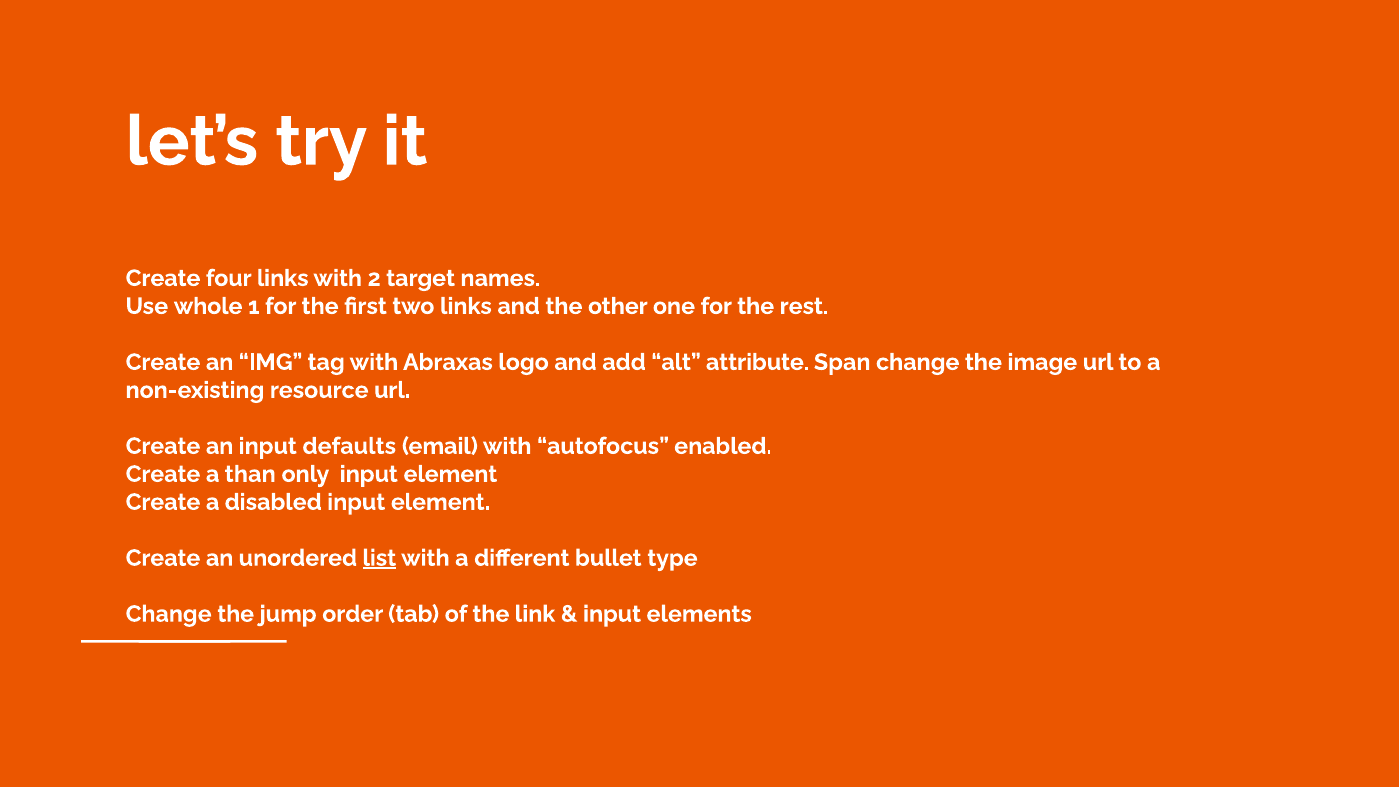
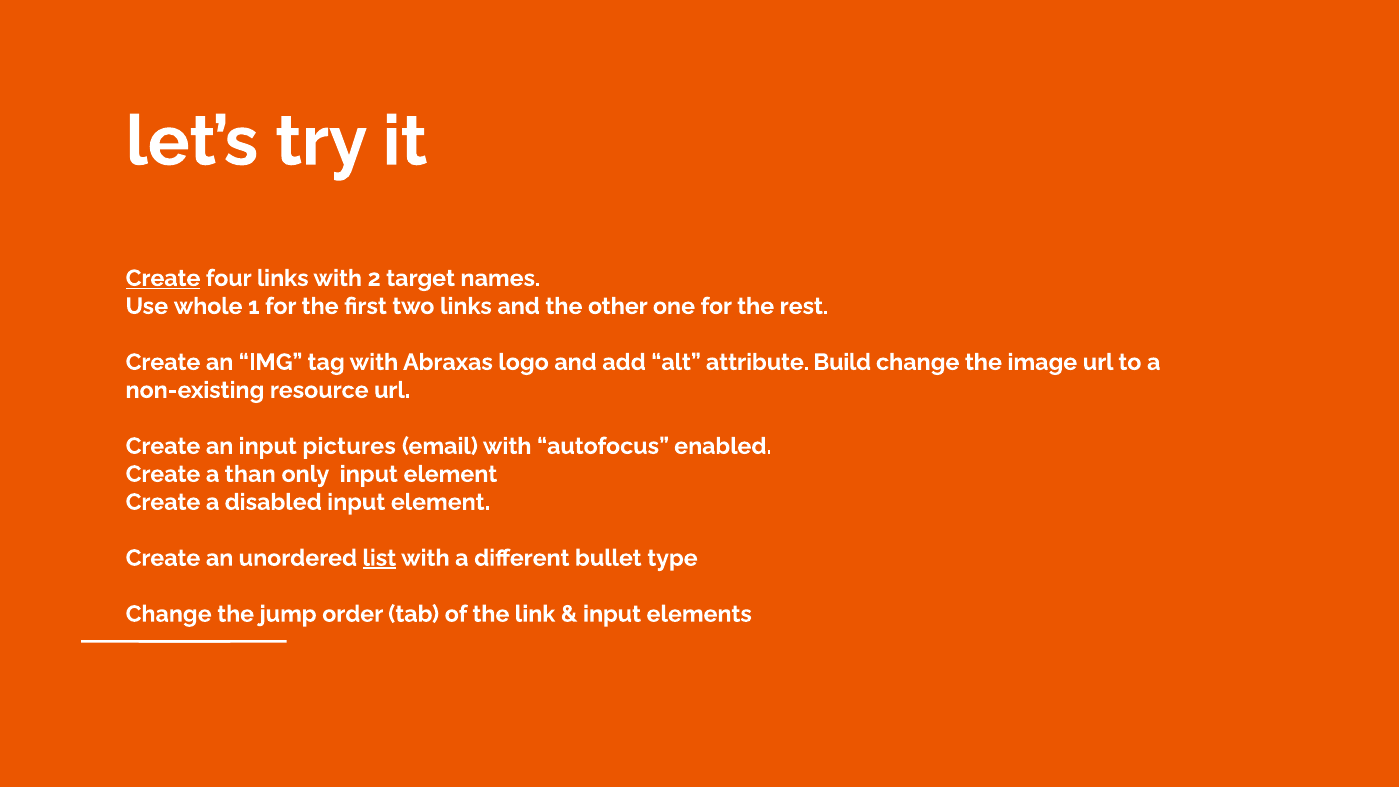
Create underline: none -> present (163, 278)
Span: Span -> Build (842, 362)
defaults: defaults -> pictures (349, 446)
